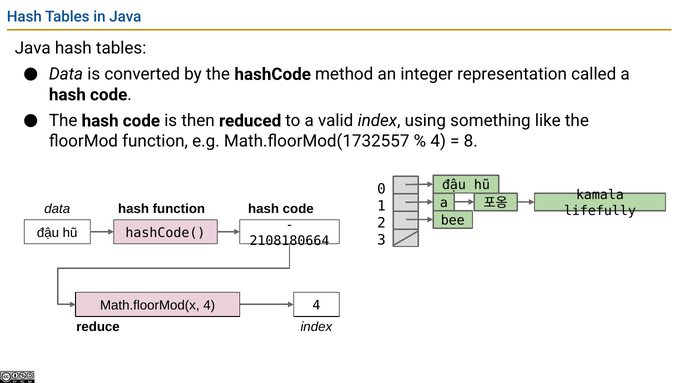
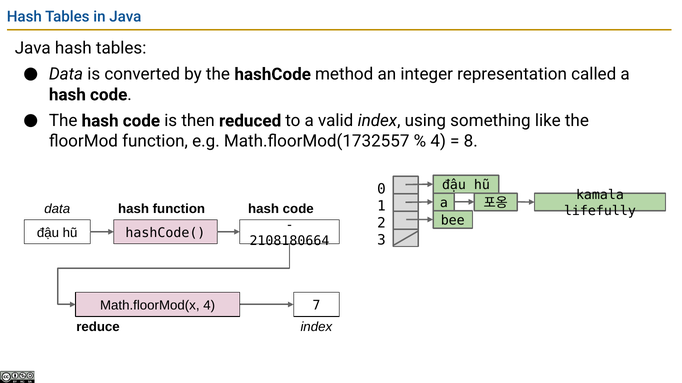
4 4: 4 -> 7 (316, 306)
